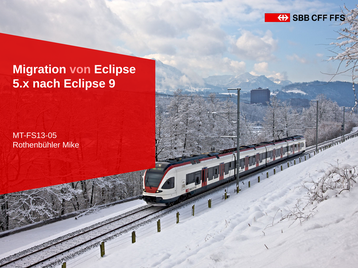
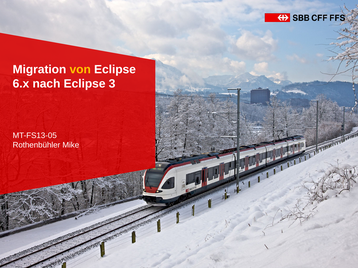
von colour: pink -> yellow (80, 70)
5.x: 5.x -> 6.x (21, 84)
9: 9 -> 3 (112, 84)
